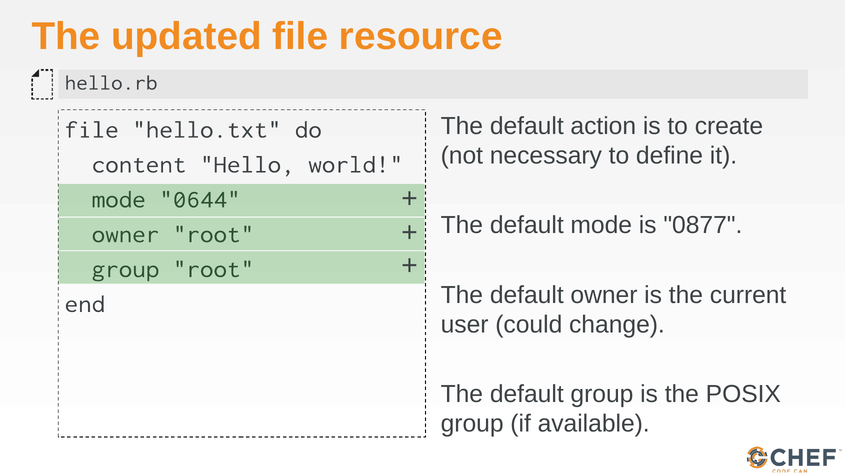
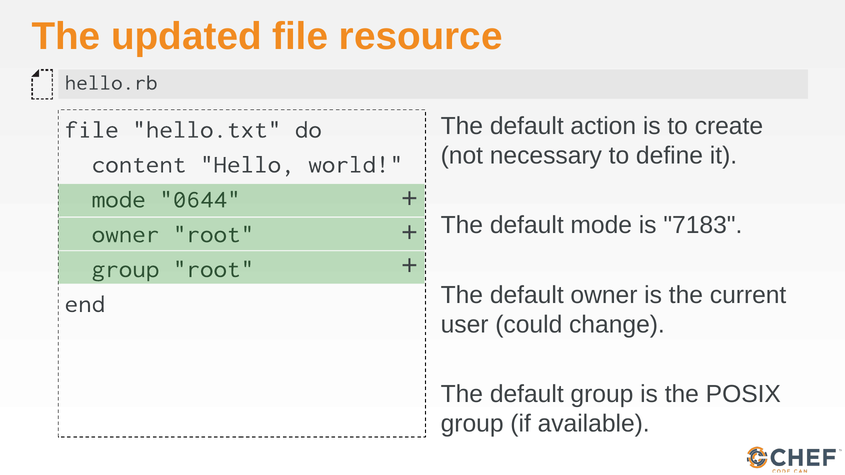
0877: 0877 -> 7183 (703, 225)
